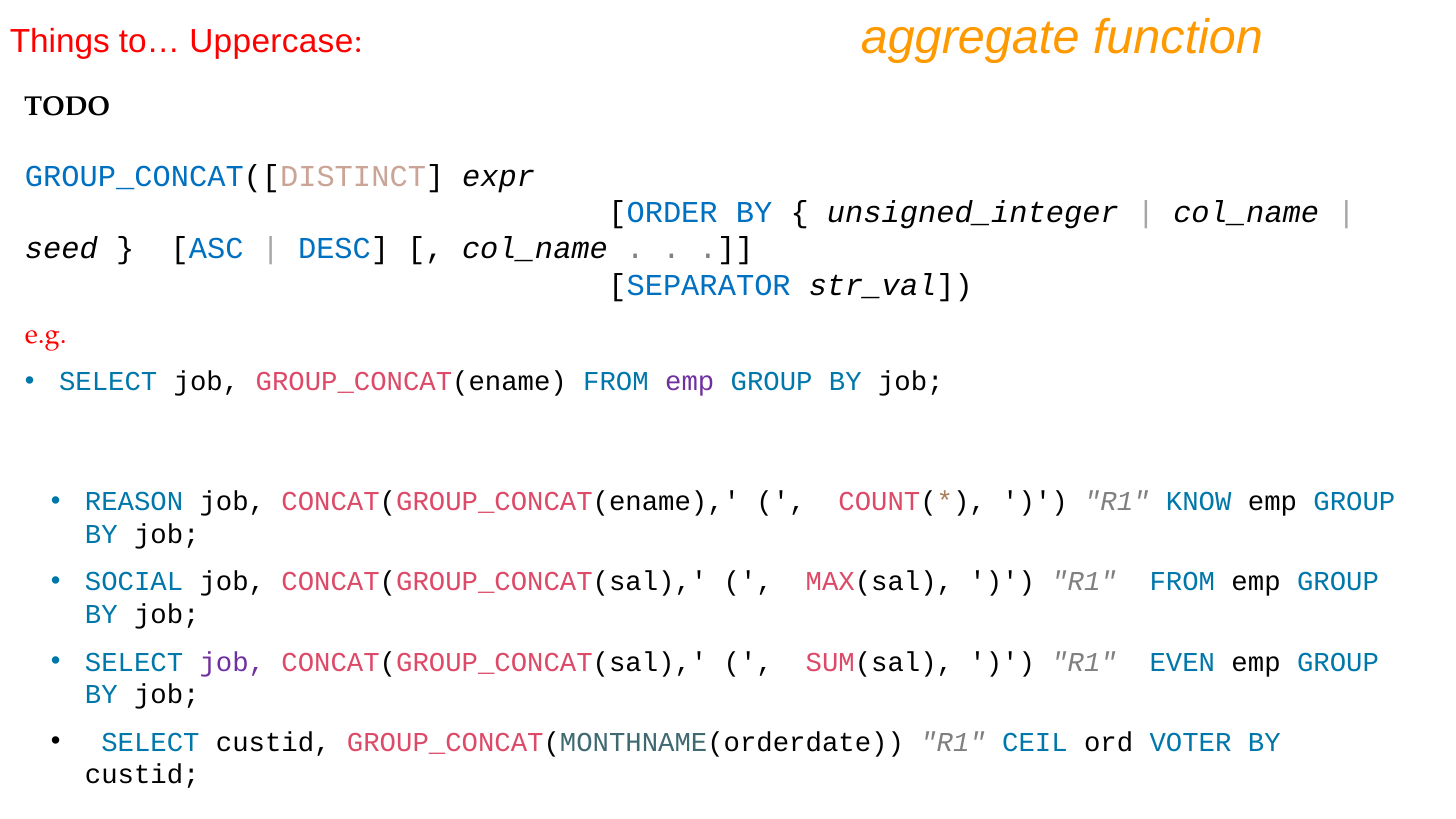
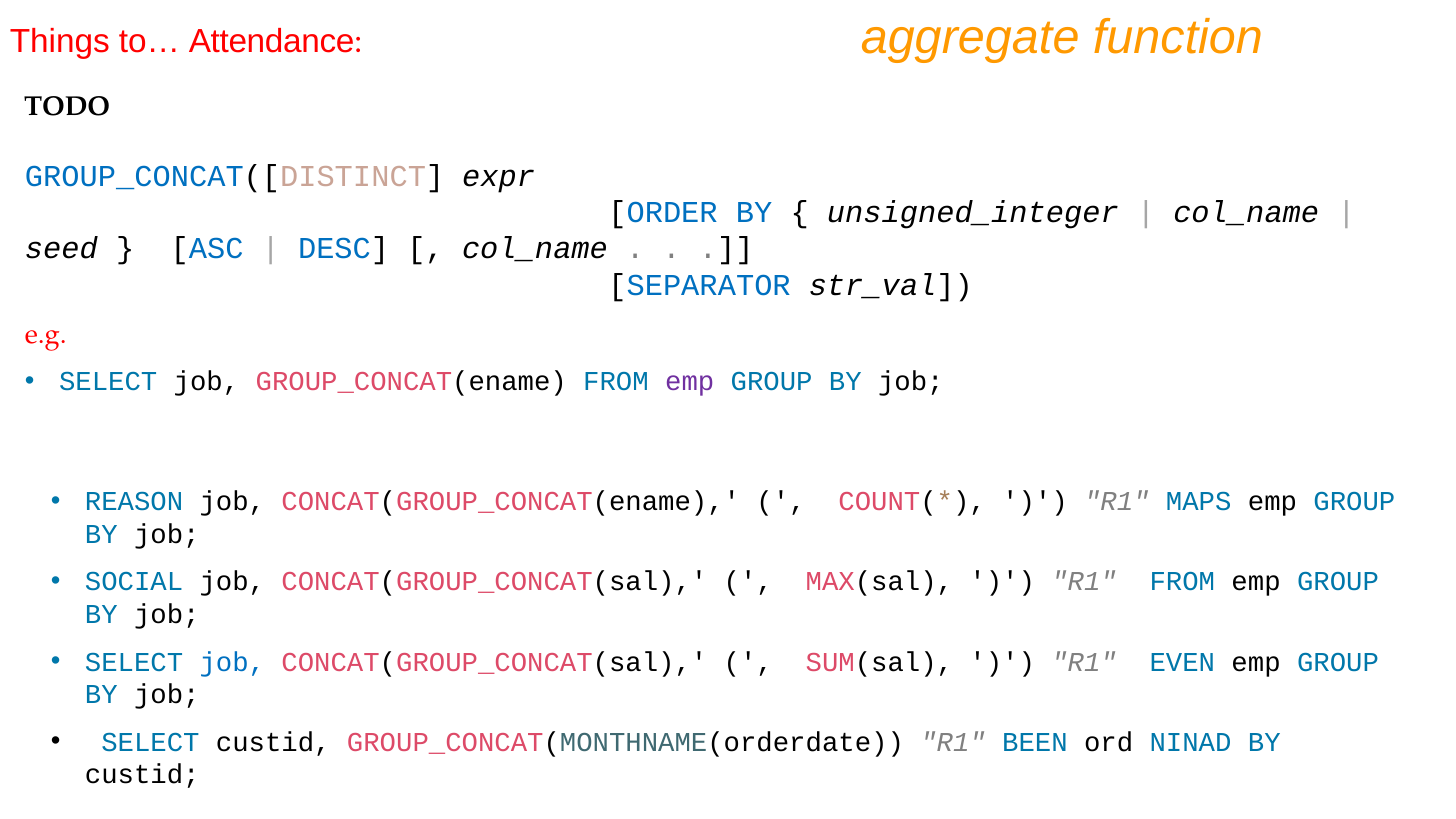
Uppercase: Uppercase -> Attendance (272, 42)
KNOW: KNOW -> MAPS (1199, 502)
job colour: purple -> blue (232, 662)
CEIL: CEIL -> BEEN (1035, 742)
VOTER: VOTER -> NINAD (1191, 742)
